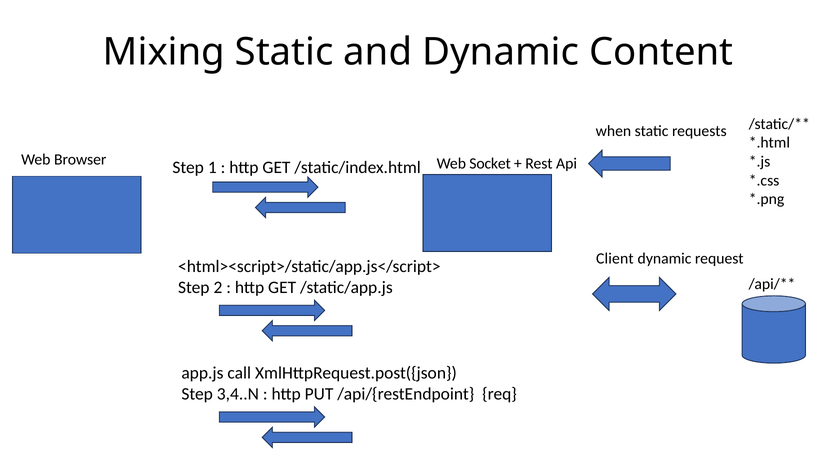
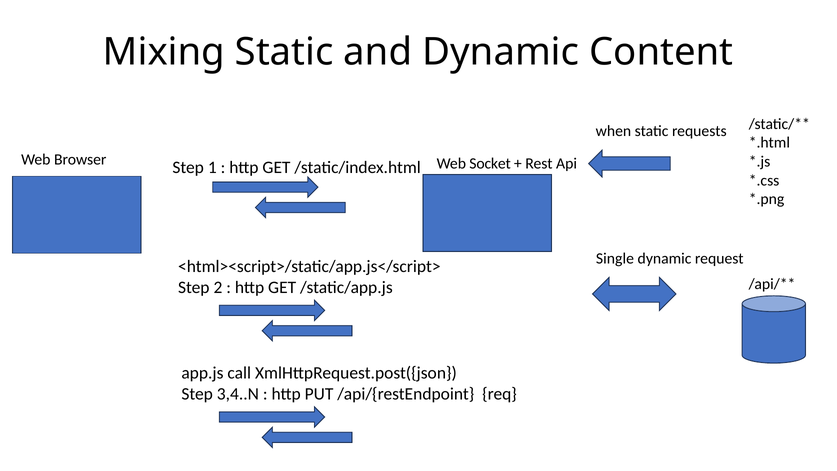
Client: Client -> Single (615, 259)
